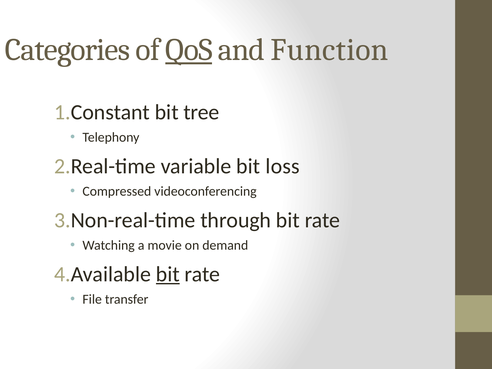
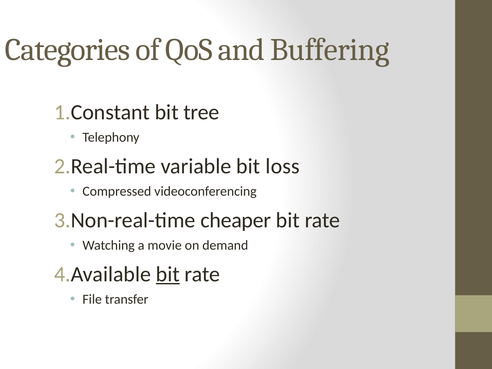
QoS underline: present -> none (189, 50)
Function: Function -> Buffering (330, 50)
through: through -> cheaper (236, 220)
